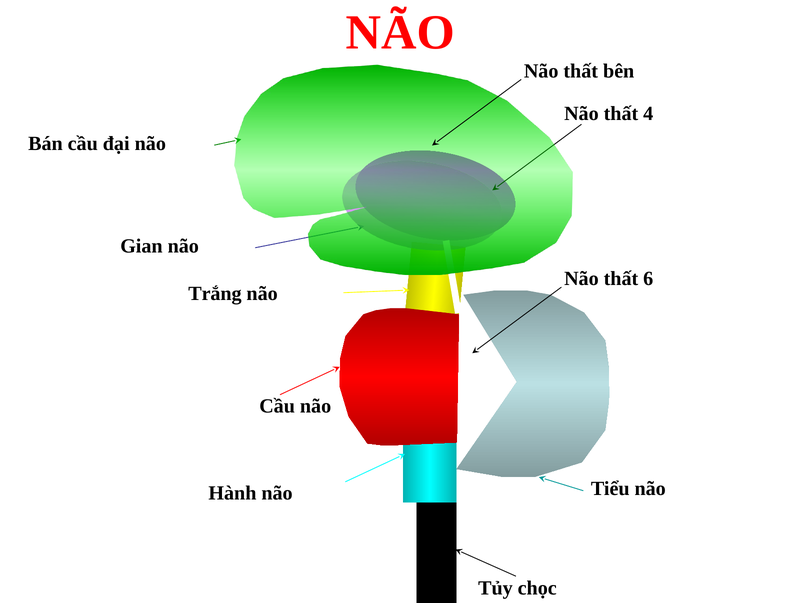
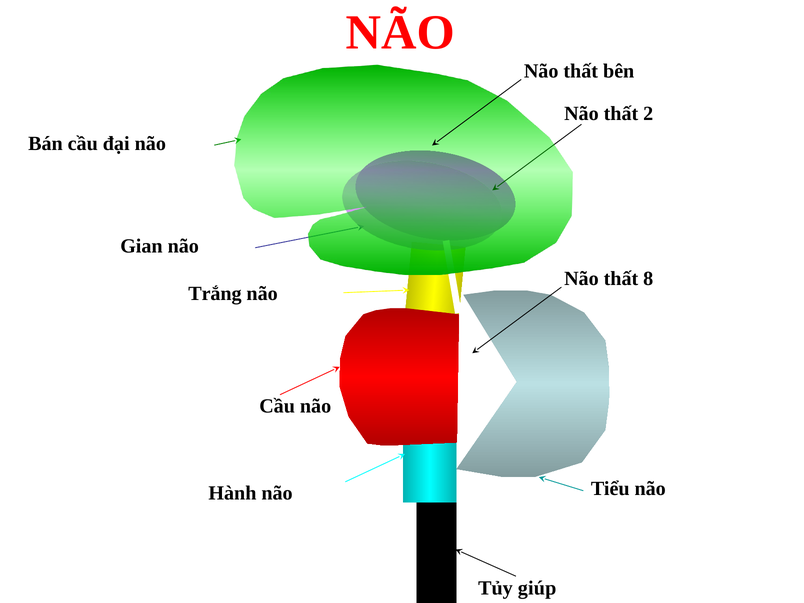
4: 4 -> 2 (648, 113)
6: 6 -> 8 (648, 279)
chọc: chọc -> giúp (537, 588)
